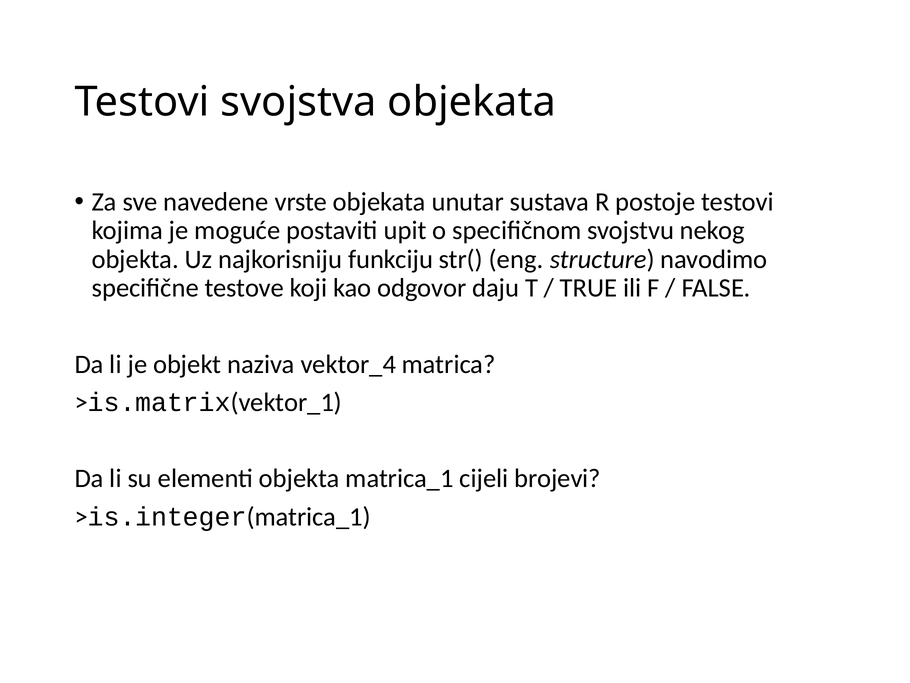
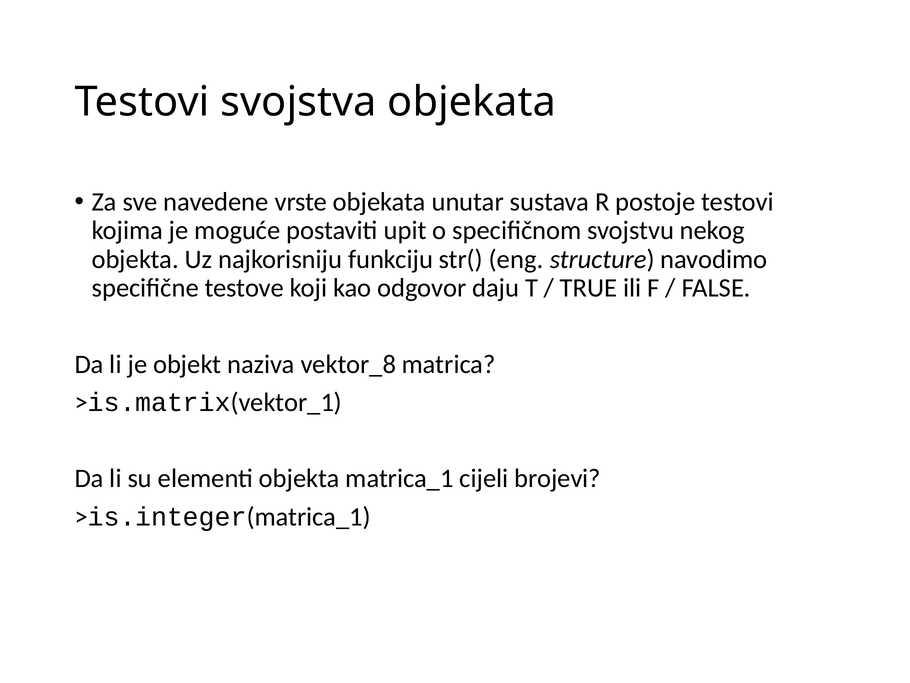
vektor_4: vektor_4 -> vektor_8 (348, 364)
